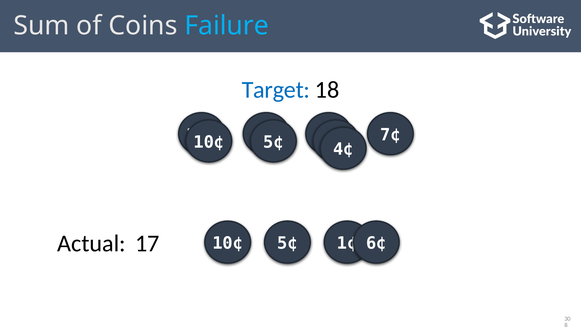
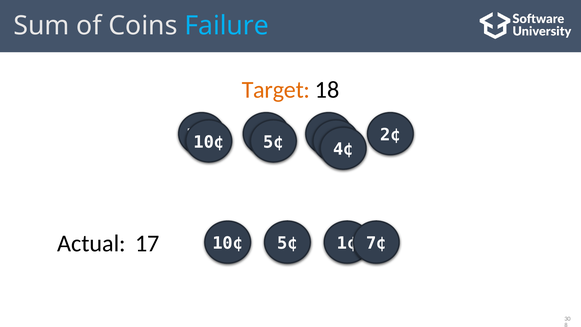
Target colour: blue -> orange (276, 90)
7¢: 7¢ -> 2¢ (390, 135)
6¢: 6¢ -> 7¢ (376, 243)
